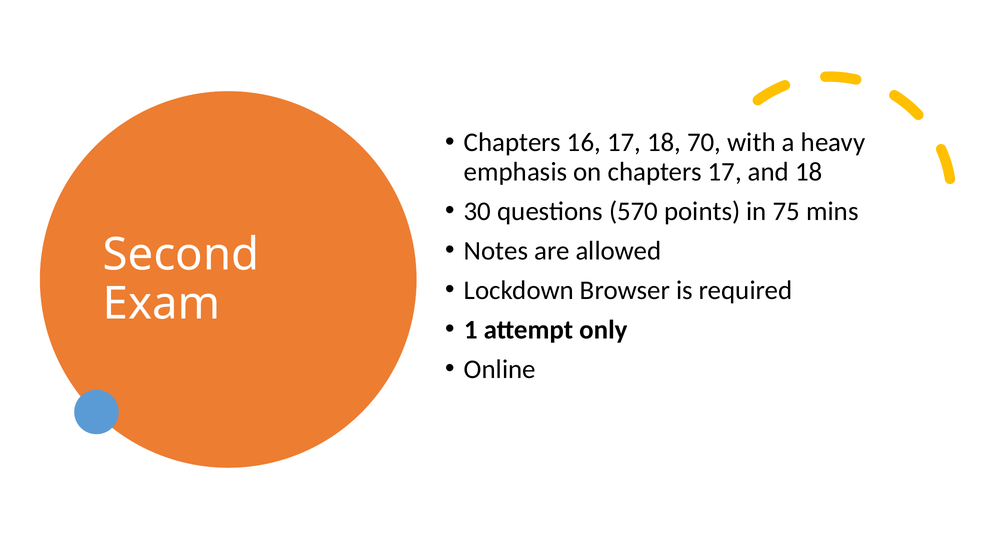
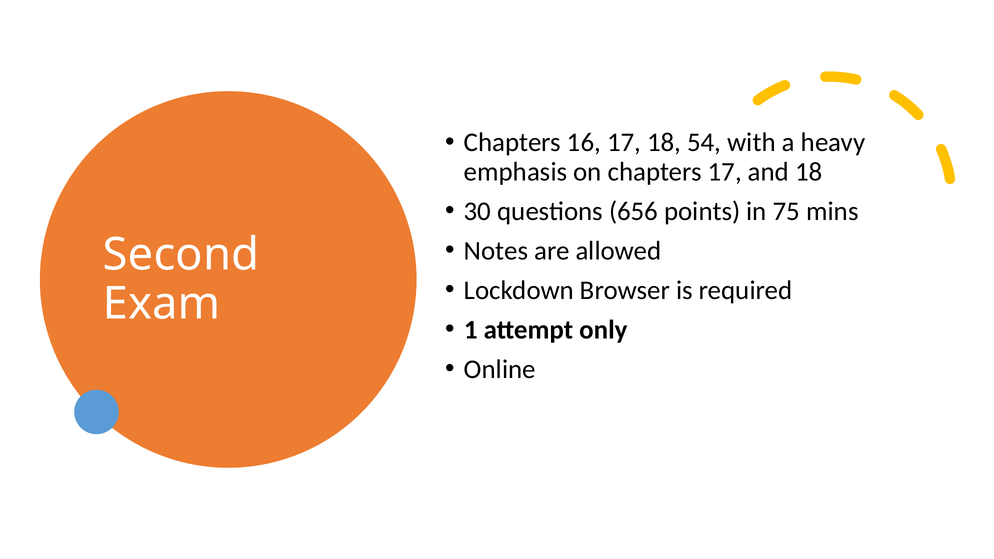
70: 70 -> 54 (704, 143)
570: 570 -> 656 (634, 211)
